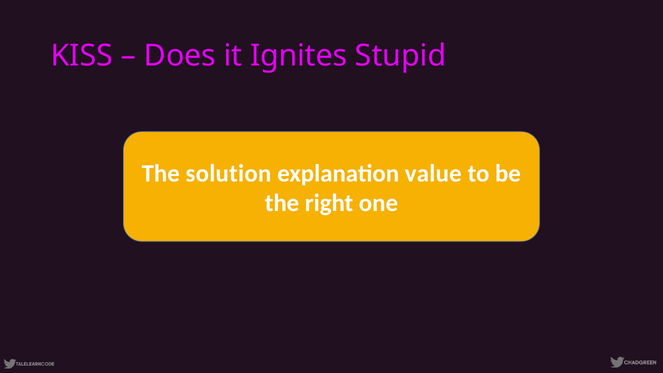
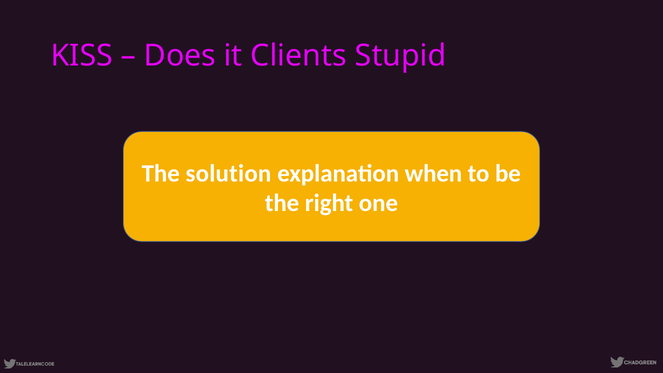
Ignites: Ignites -> Clients (299, 56)
value: value -> when (433, 173)
